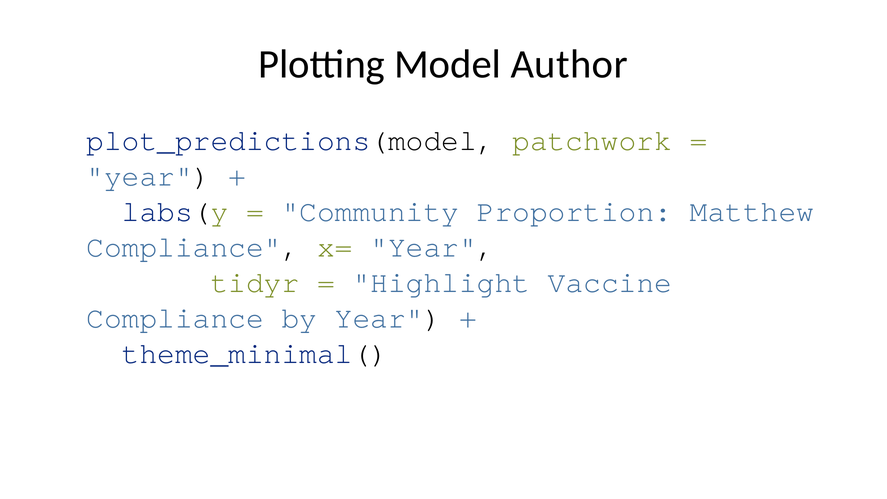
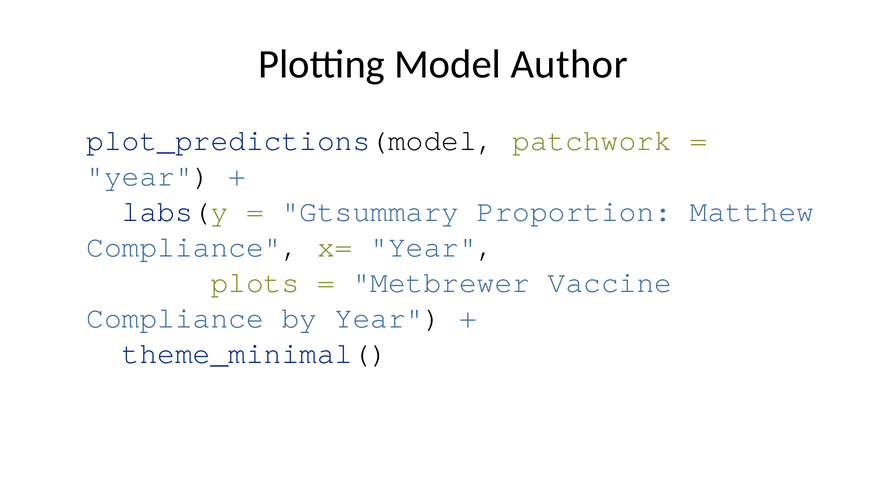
Community: Community -> Gtsummary (370, 212)
tidyr: tidyr -> plots (255, 283)
Highlight: Highlight -> Metbrewer (441, 283)
